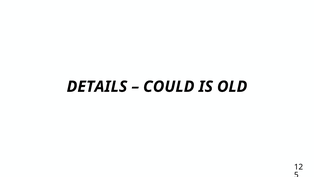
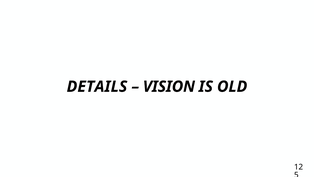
COULD: COULD -> VISION (169, 86)
